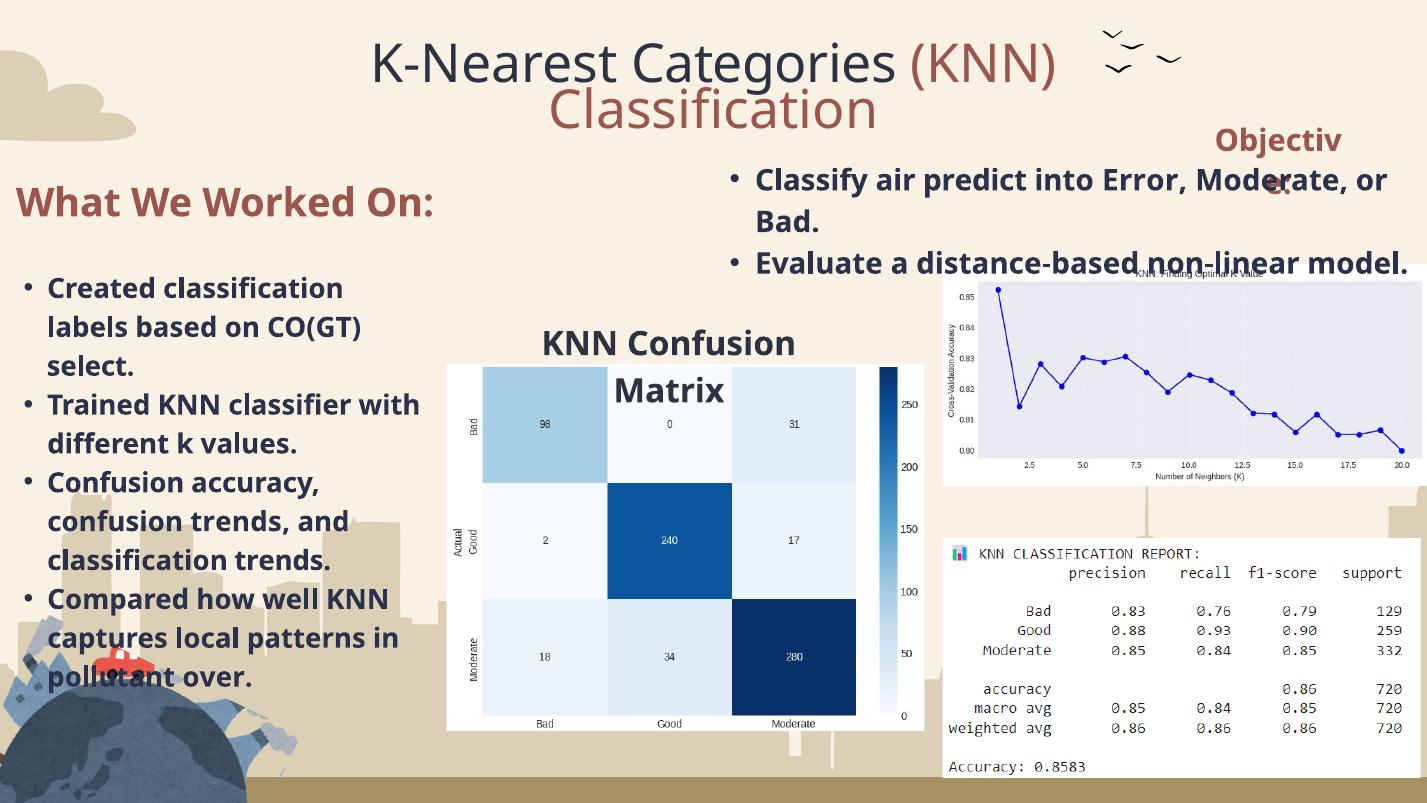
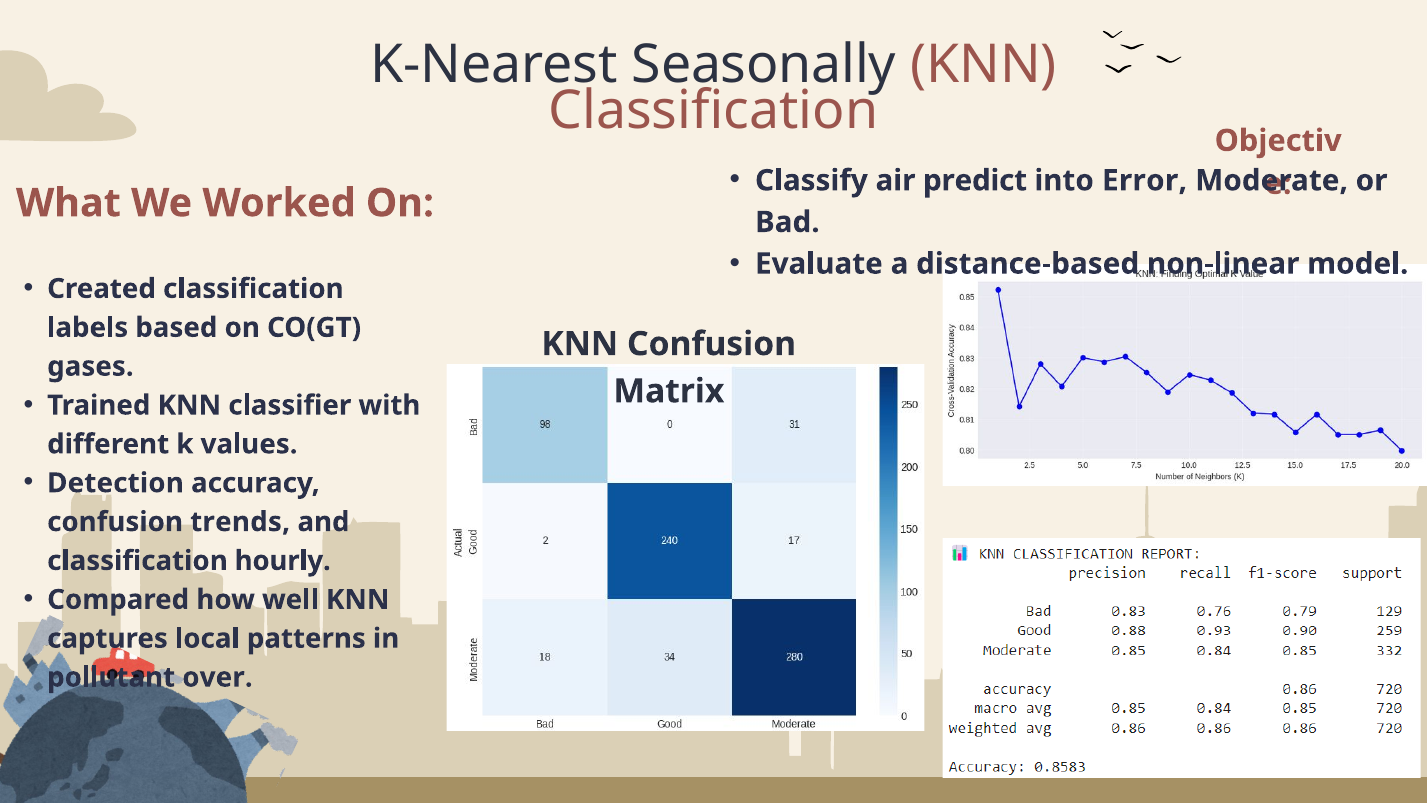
Categories: Categories -> Seasonally (764, 65)
select: select -> gases (90, 366)
Confusion: Confusion -> Detection (115, 483)
classification trends: trends -> hourly (283, 561)
